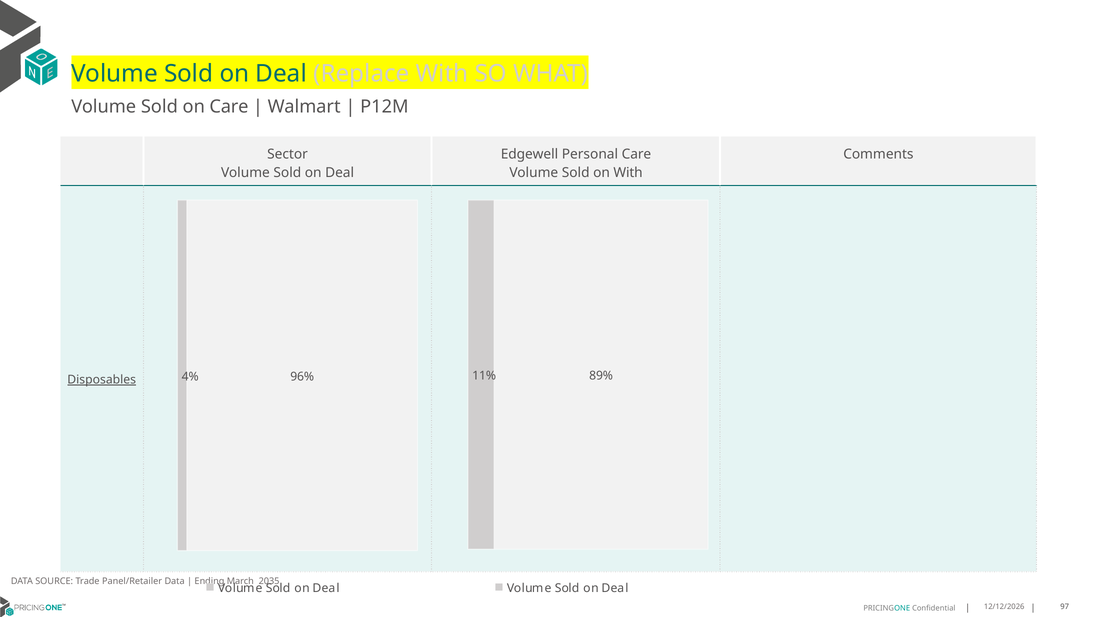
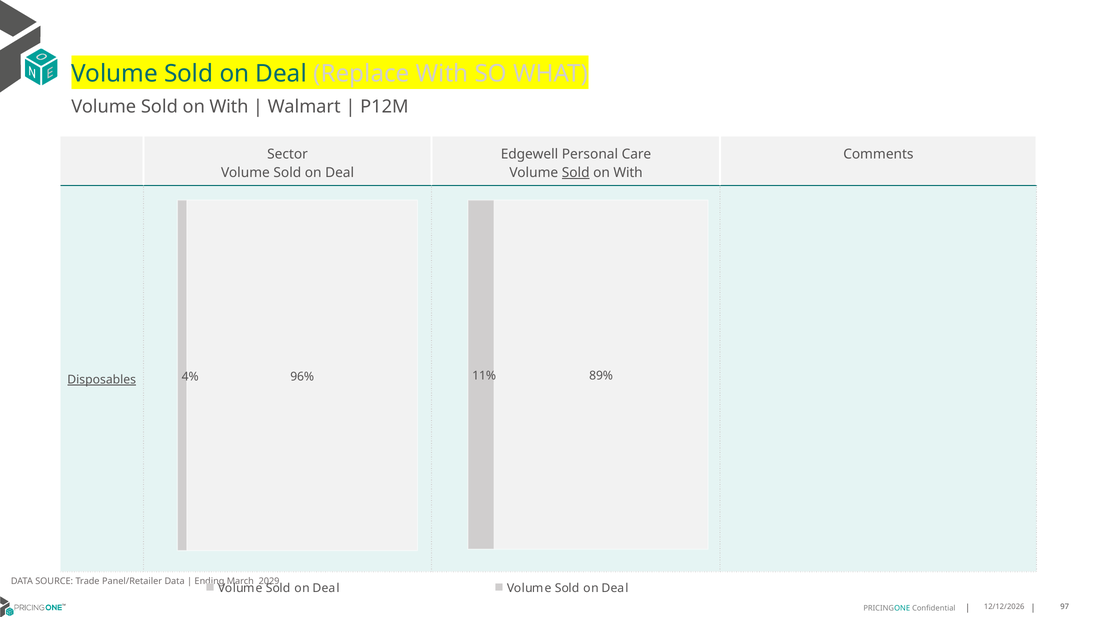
Care: Care -> With (229, 107)
Sold underline: none -> present (576, 173)
2035: 2035 -> 2029 (269, 581)
